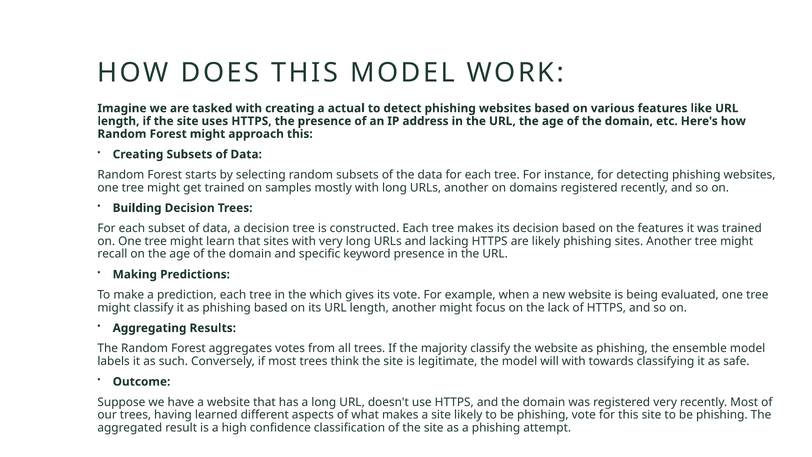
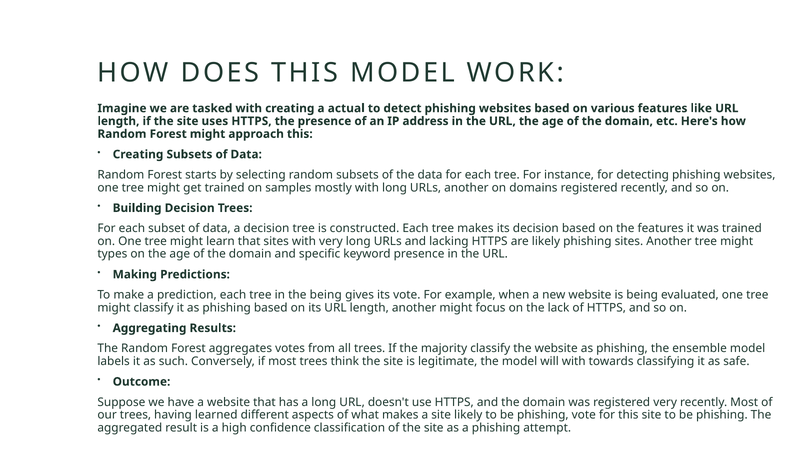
recall: recall -> types (112, 254)
the which: which -> being (326, 295)
